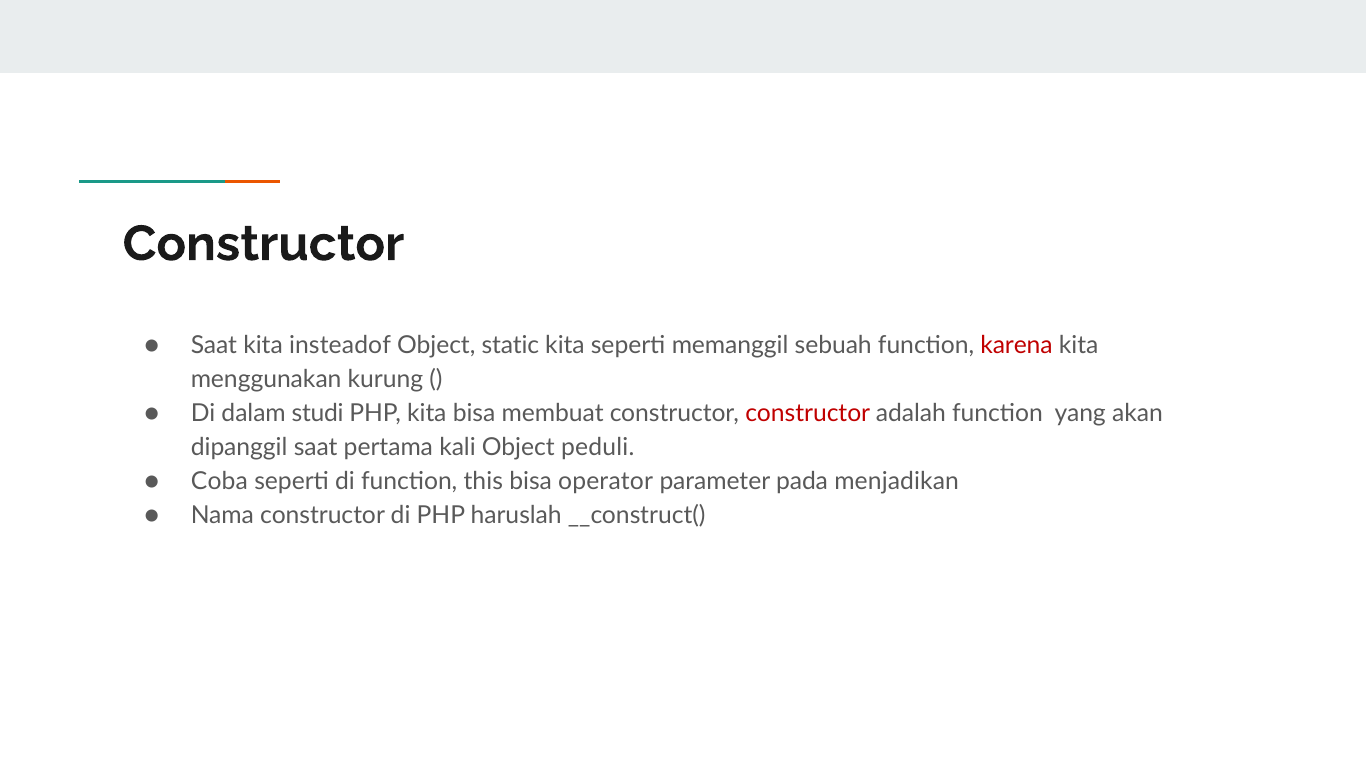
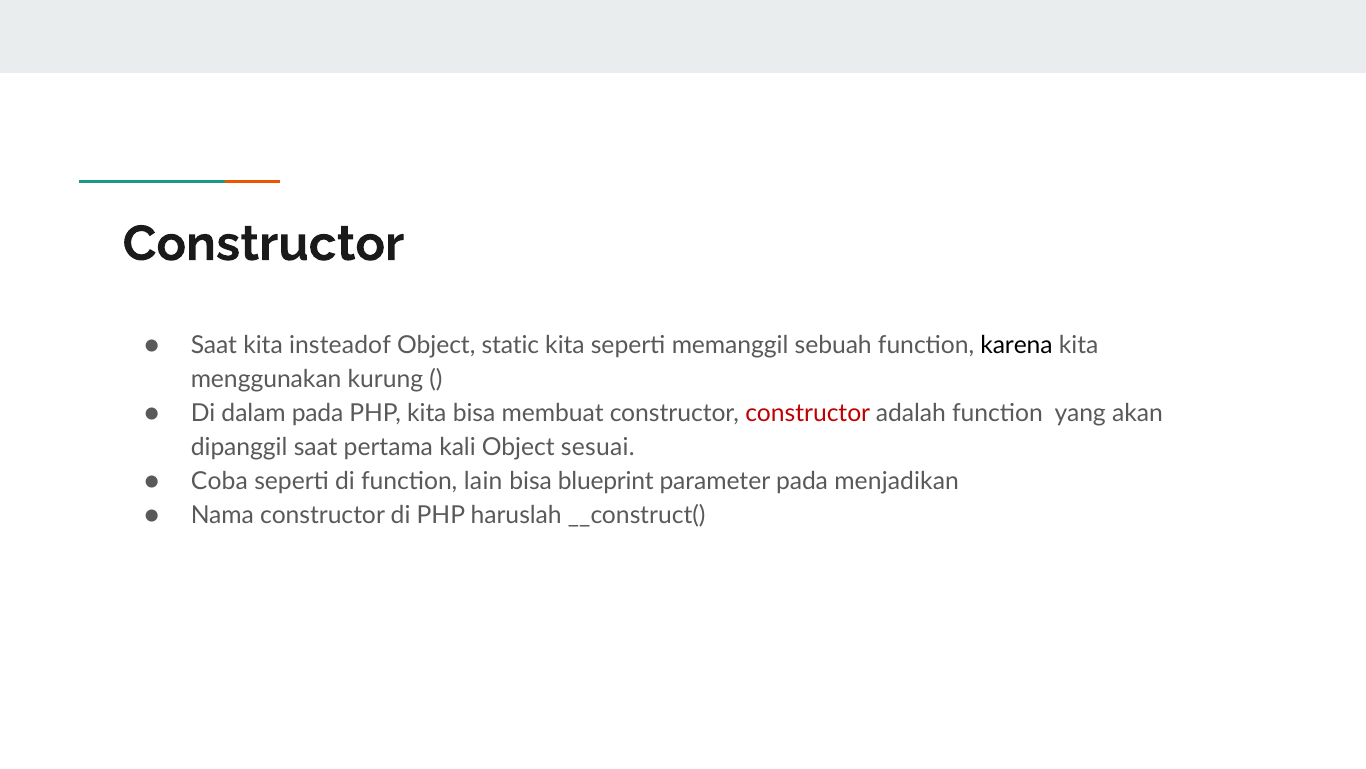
karena colour: red -> black (1017, 345)
dalam studi: studi -> pada (318, 413)
peduli: peduli -> sesuai (598, 447)
this: this -> lain (483, 481)
operator: operator -> blueprint (606, 481)
